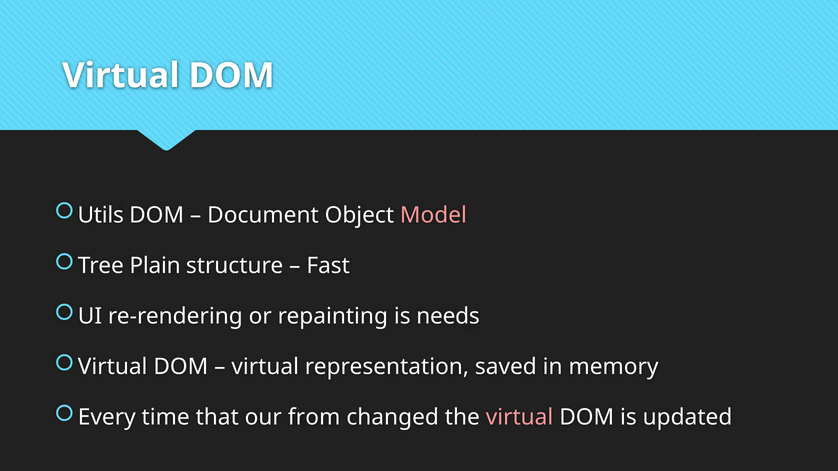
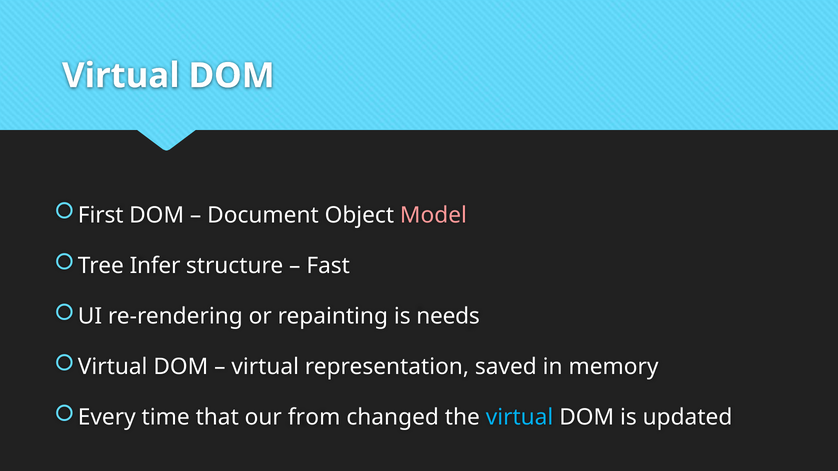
Utils: Utils -> First (101, 215)
Plain: Plain -> Infer (155, 266)
virtual colour: pink -> light blue (520, 418)
